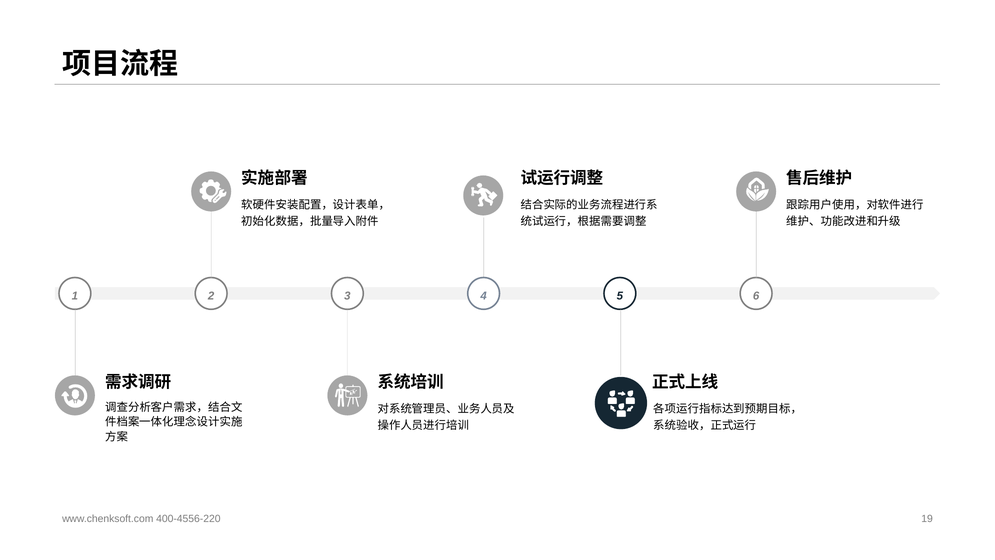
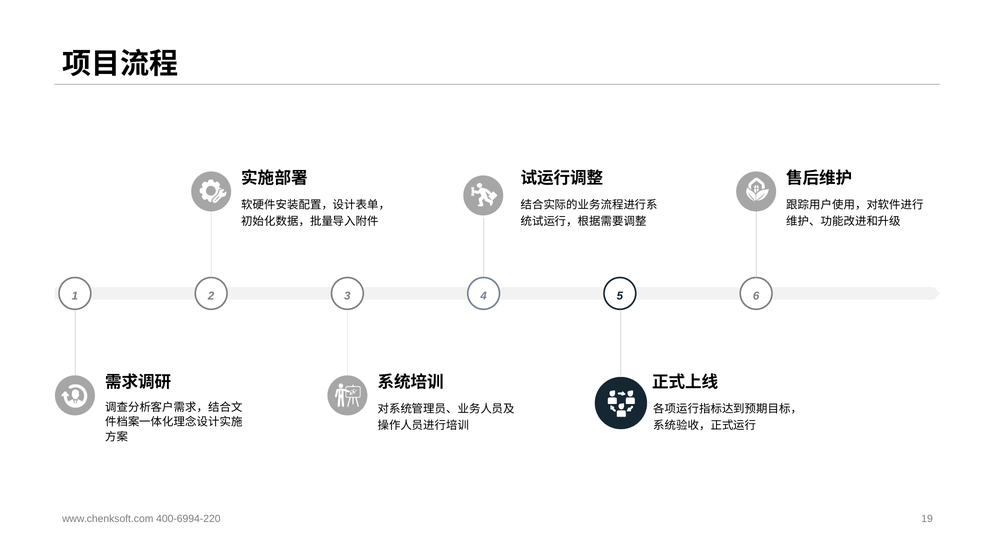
400-4556-220: 400-4556-220 -> 400-6994-220 (188, 518)
